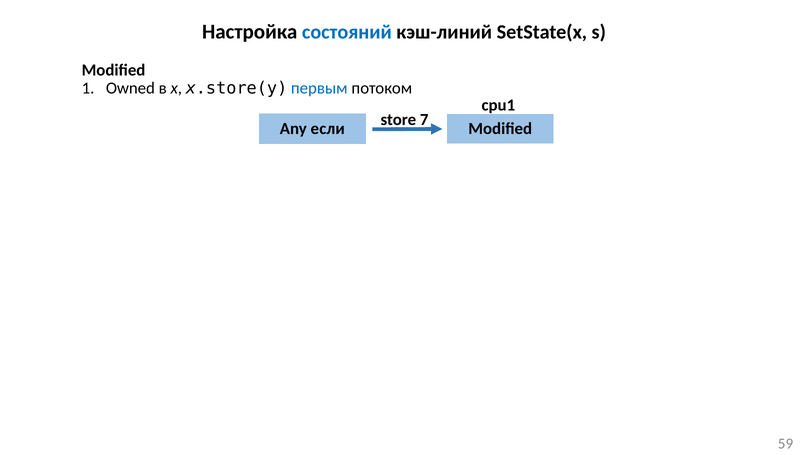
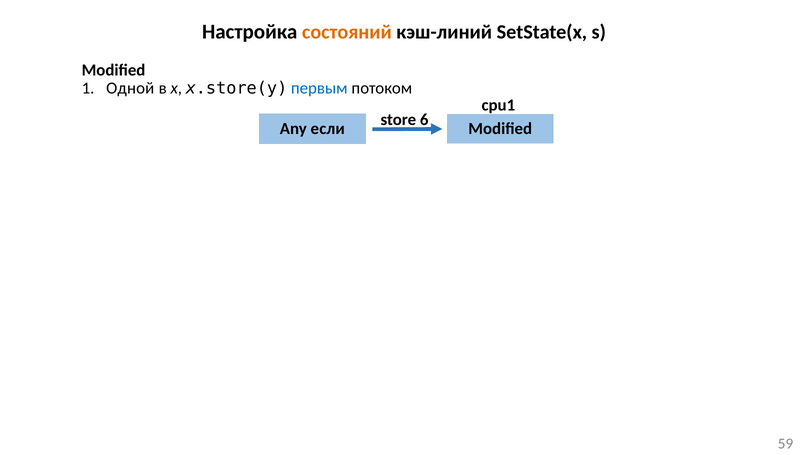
состояний colour: blue -> orange (347, 32)
Owned: Owned -> Одной (130, 88)
7: 7 -> 6 (424, 120)
